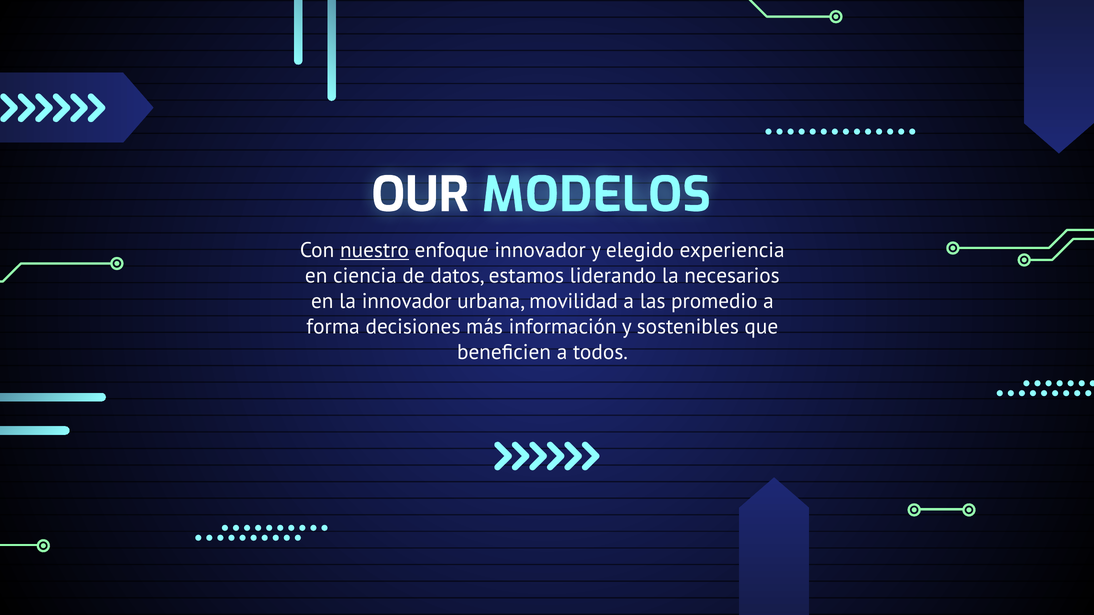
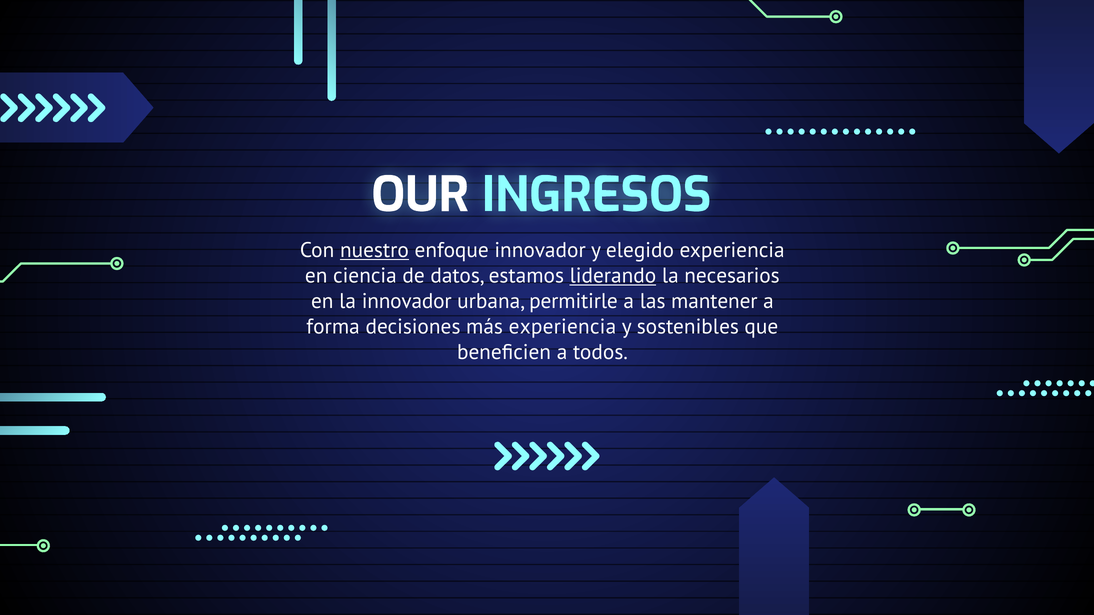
MODELOS: MODELOS -> INGRESOS (597, 195)
liderando underline: none -> present (613, 276)
movilidad: movilidad -> permitirle (573, 302)
promedio: promedio -> mantener (714, 302)
más información: información -> experiencia (562, 327)
